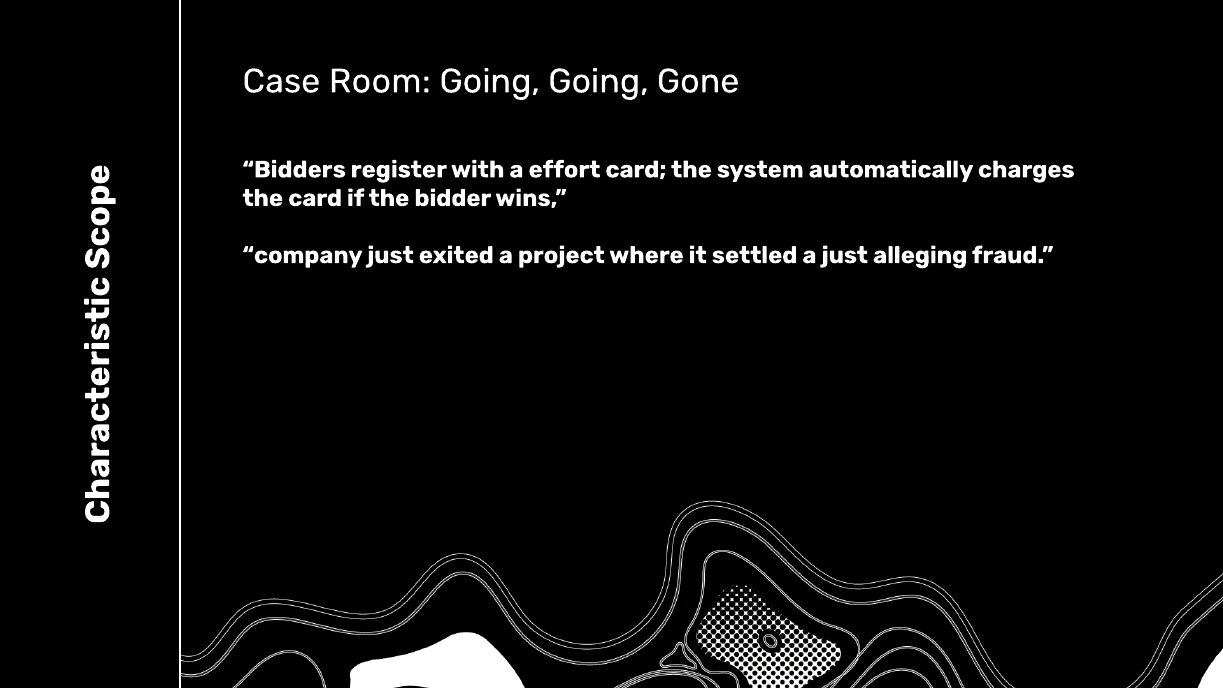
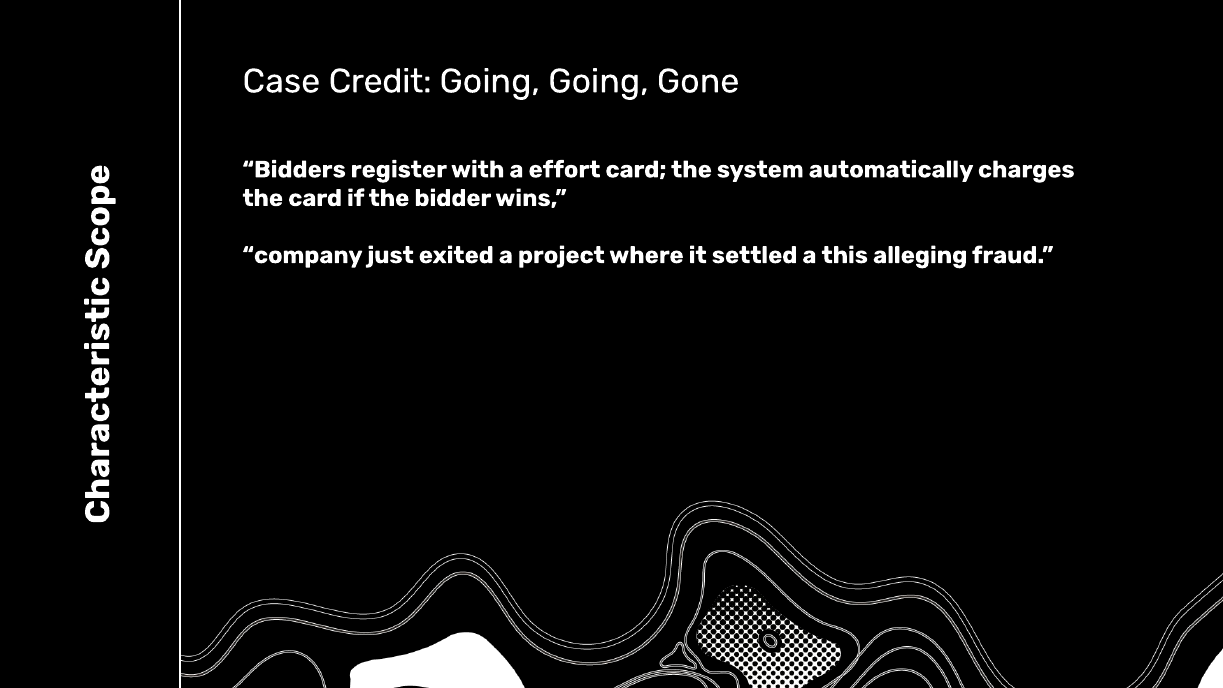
Room: Room -> Credit (380, 81)
a just: just -> this (845, 255)
